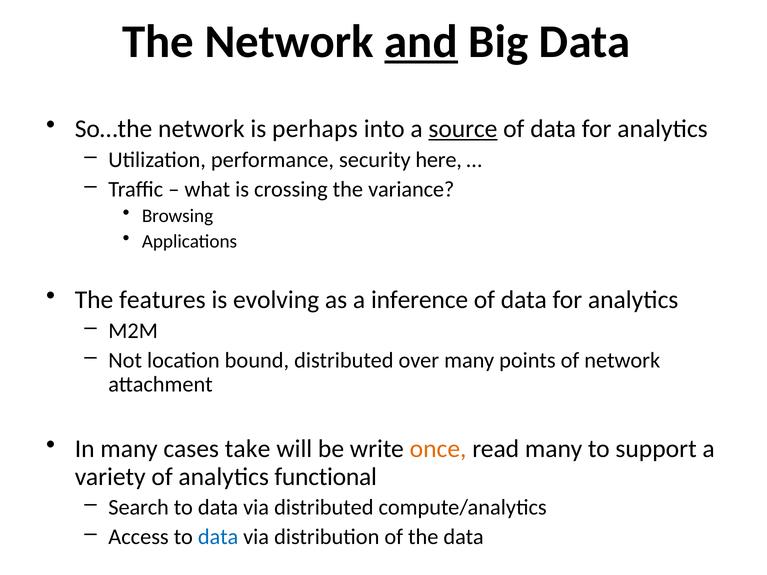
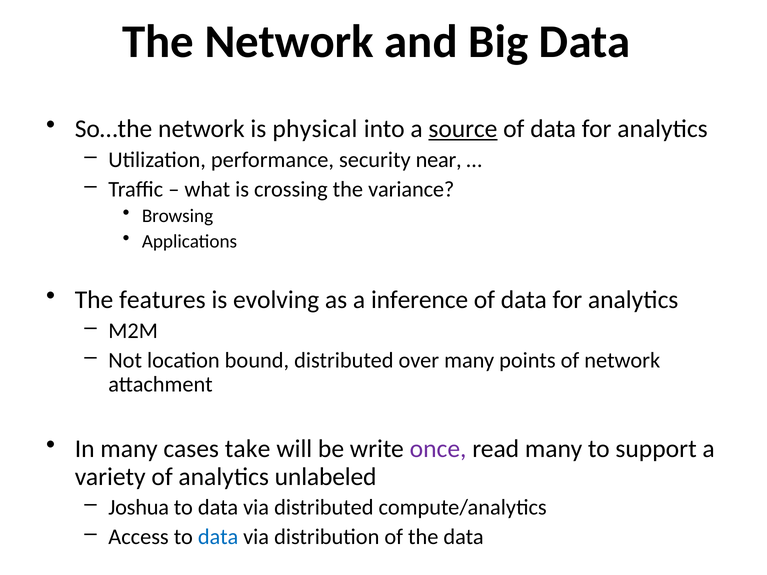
and underline: present -> none (421, 42)
perhaps: perhaps -> physical (315, 129)
here: here -> near (439, 160)
once colour: orange -> purple (438, 449)
functional: functional -> unlabeled (326, 477)
Search: Search -> Joshua (139, 508)
